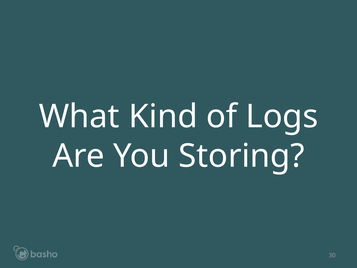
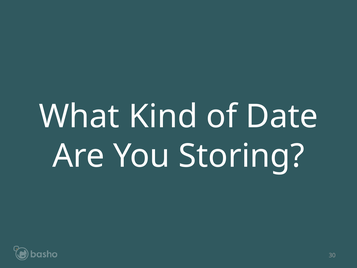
Logs: Logs -> Date (282, 117)
